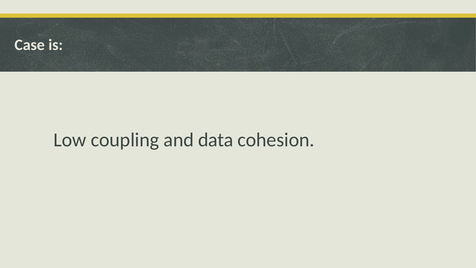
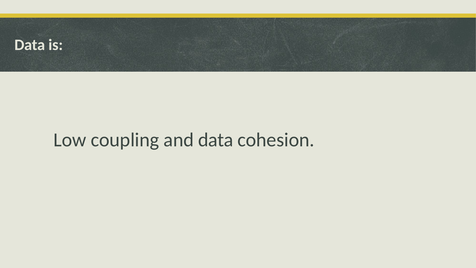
Case: Case -> Data (30, 45)
